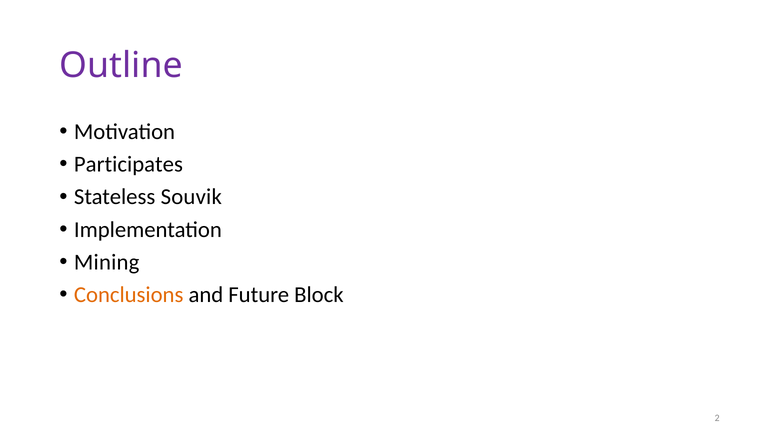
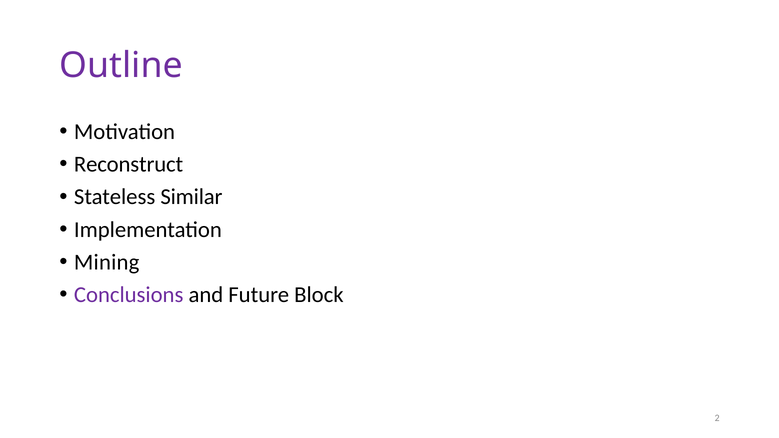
Participates: Participates -> Reconstruct (129, 164)
Souvik: Souvik -> Similar (191, 197)
Conclusions colour: orange -> purple (129, 295)
